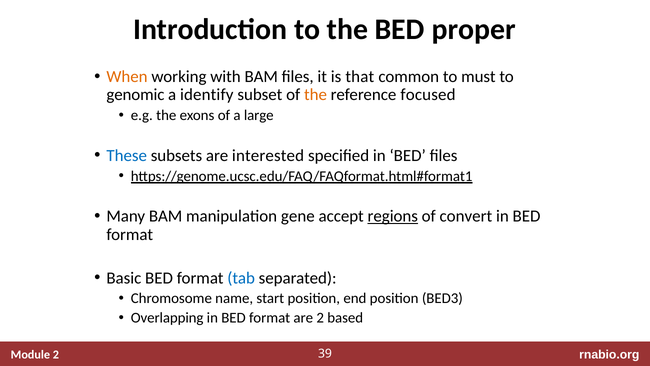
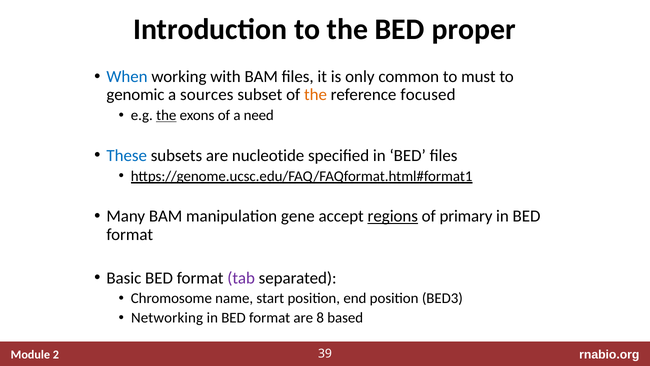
When colour: orange -> blue (127, 76)
that: that -> only (360, 76)
identify: identify -> sources (207, 95)
the underline: none -> present (166, 115)
large: large -> need (259, 115)
interested: interested -> nucleotide (268, 155)
convert: convert -> primary (466, 216)
tab colour: blue -> purple (241, 278)
Overlapping: Overlapping -> Networking (167, 318)
are 2: 2 -> 8 (320, 318)
